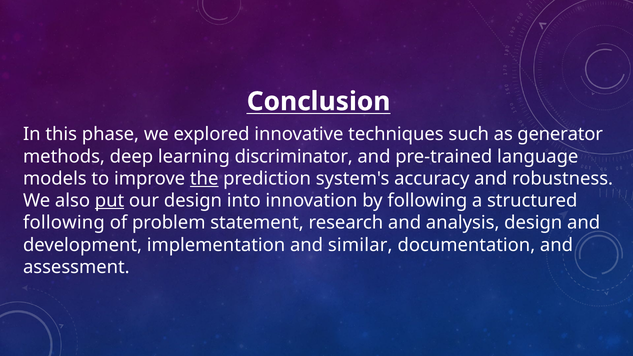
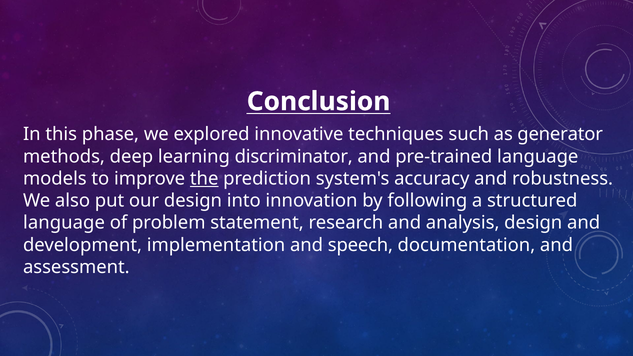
put underline: present -> none (110, 201)
following: following -> language (64, 223)
similar: similar -> speech (360, 245)
